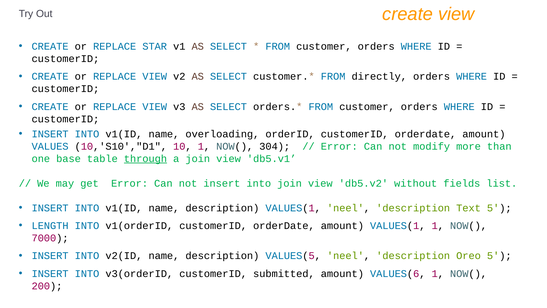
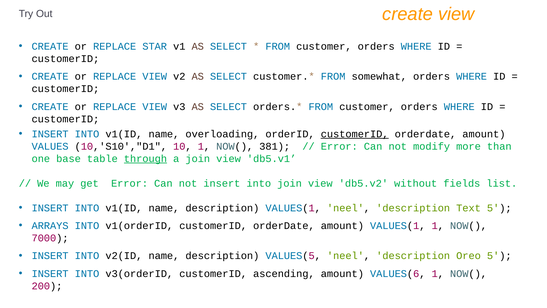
directly: directly -> somewhat (379, 76)
customerID underline: none -> present (355, 134)
304: 304 -> 381 (275, 146)
LENGTH: LENGTH -> ARRAYS (50, 226)
submitted: submitted -> ascending (284, 273)
